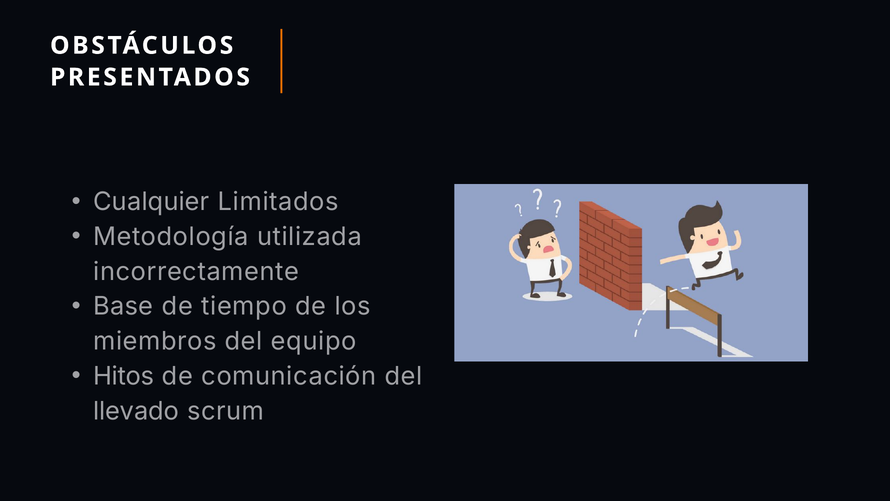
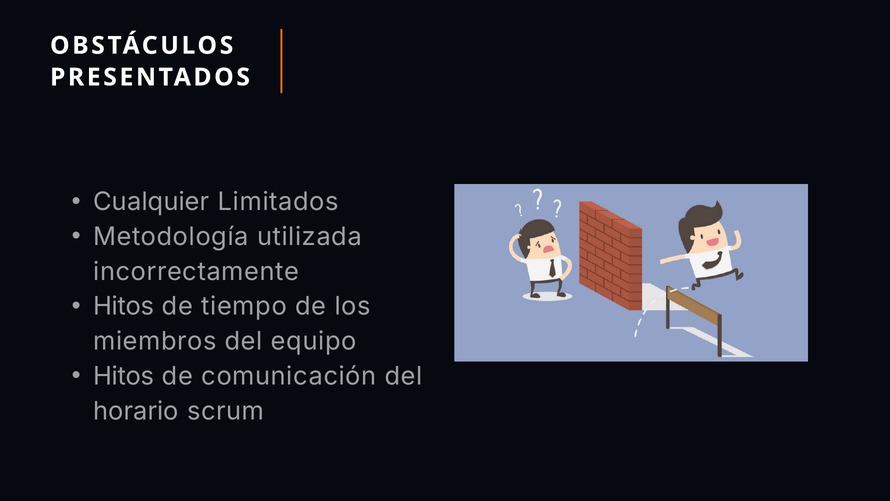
Base: Base -> Hitos (124, 306)
llevado: llevado -> horario (136, 411)
